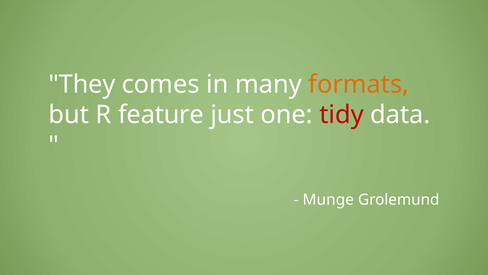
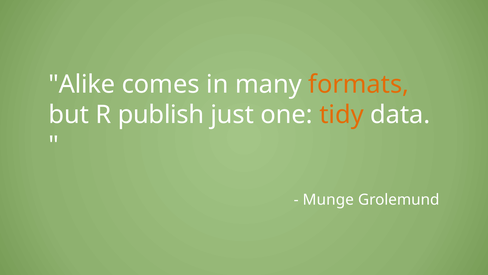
They: They -> Alike (82, 84)
feature: feature -> publish (161, 115)
tidy colour: red -> orange (342, 115)
